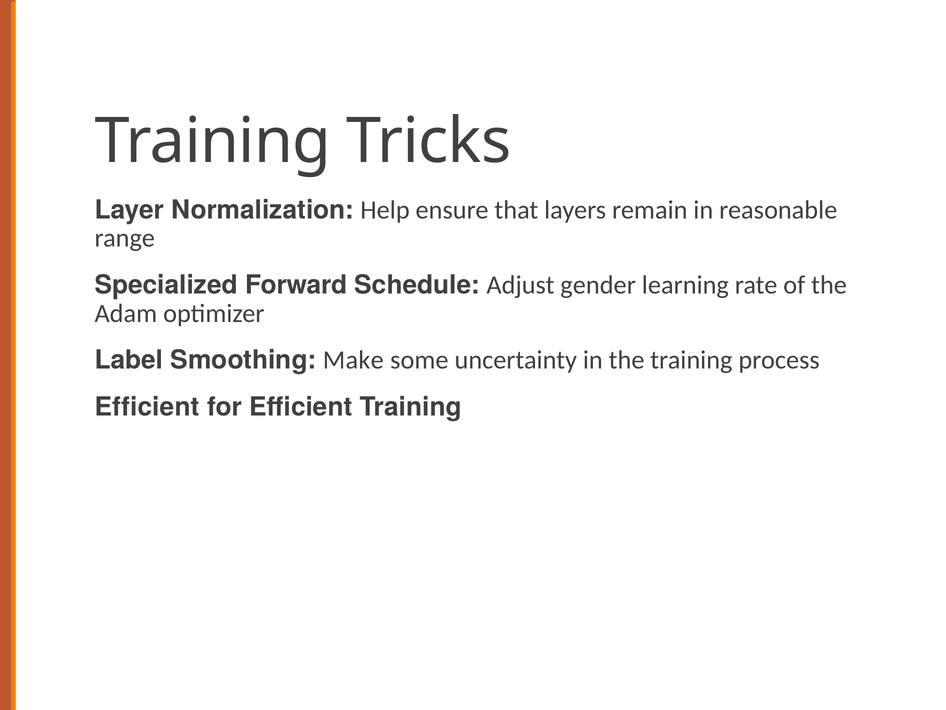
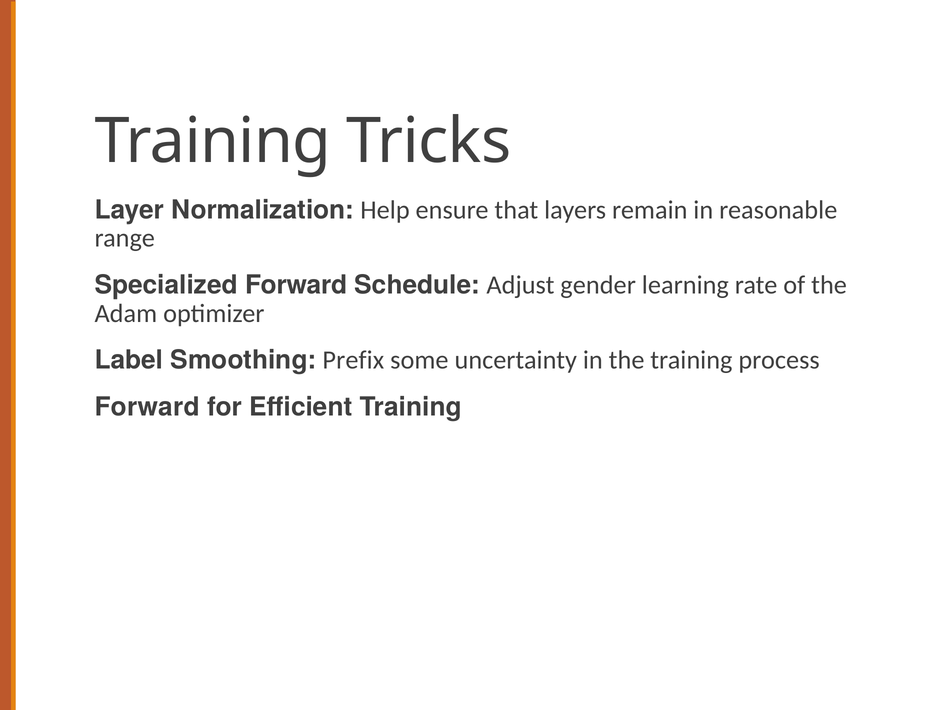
Make: Make -> Prefix (353, 360)
Efficient: Efficient -> Forward (147, 407)
